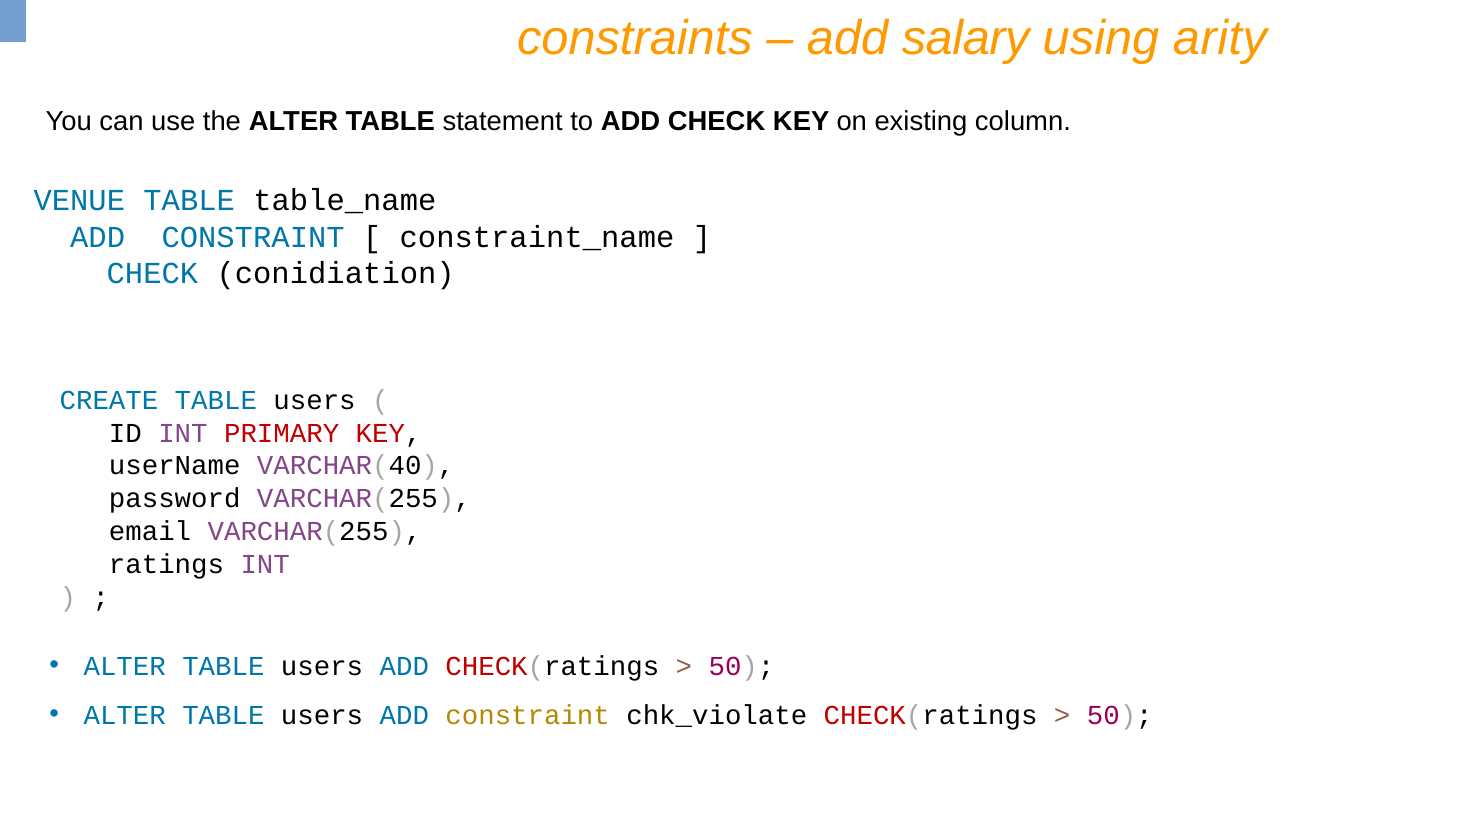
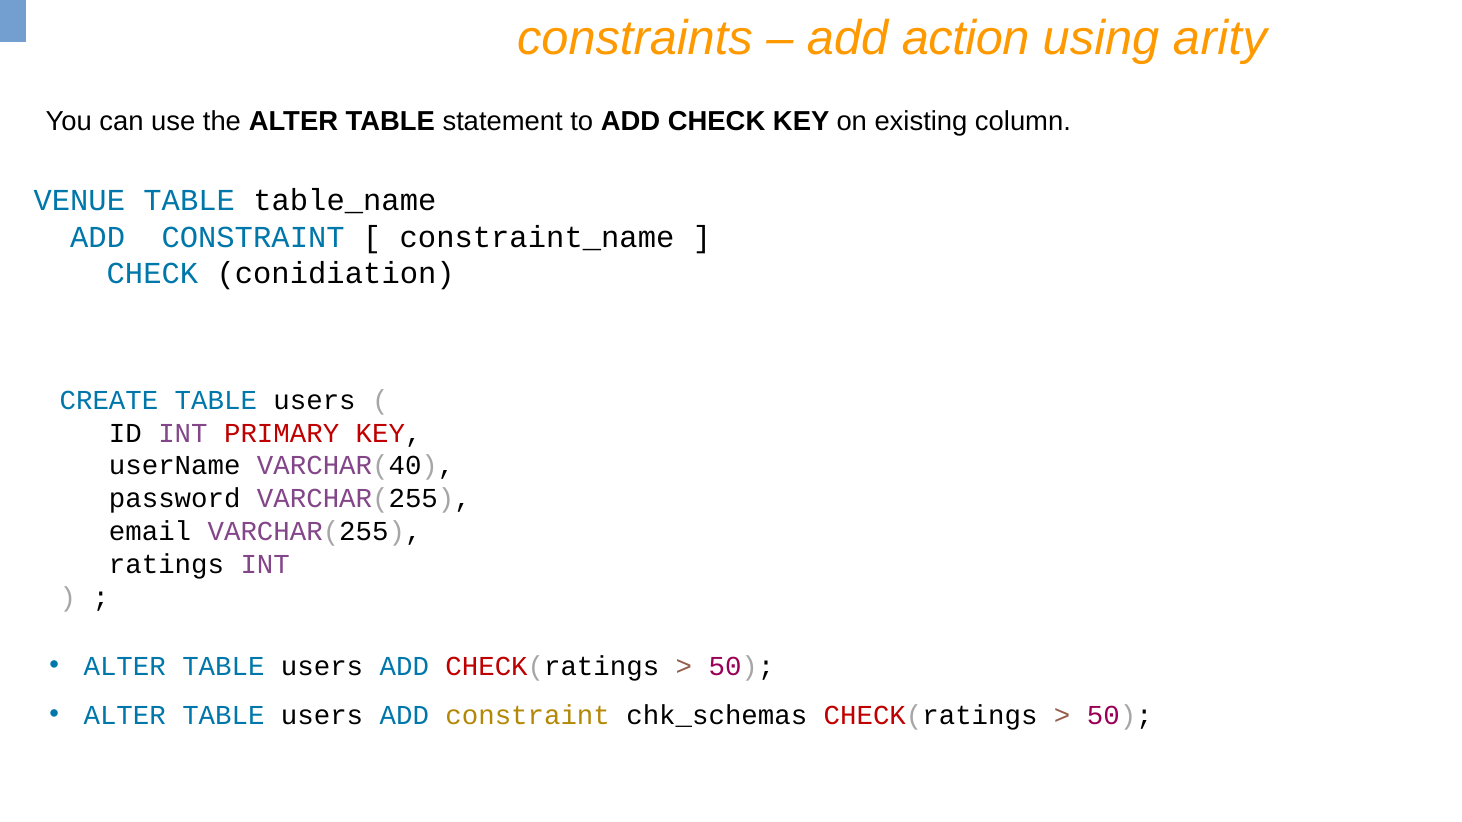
salary: salary -> action (966, 38)
chk_violate: chk_violate -> chk_schemas (717, 716)
